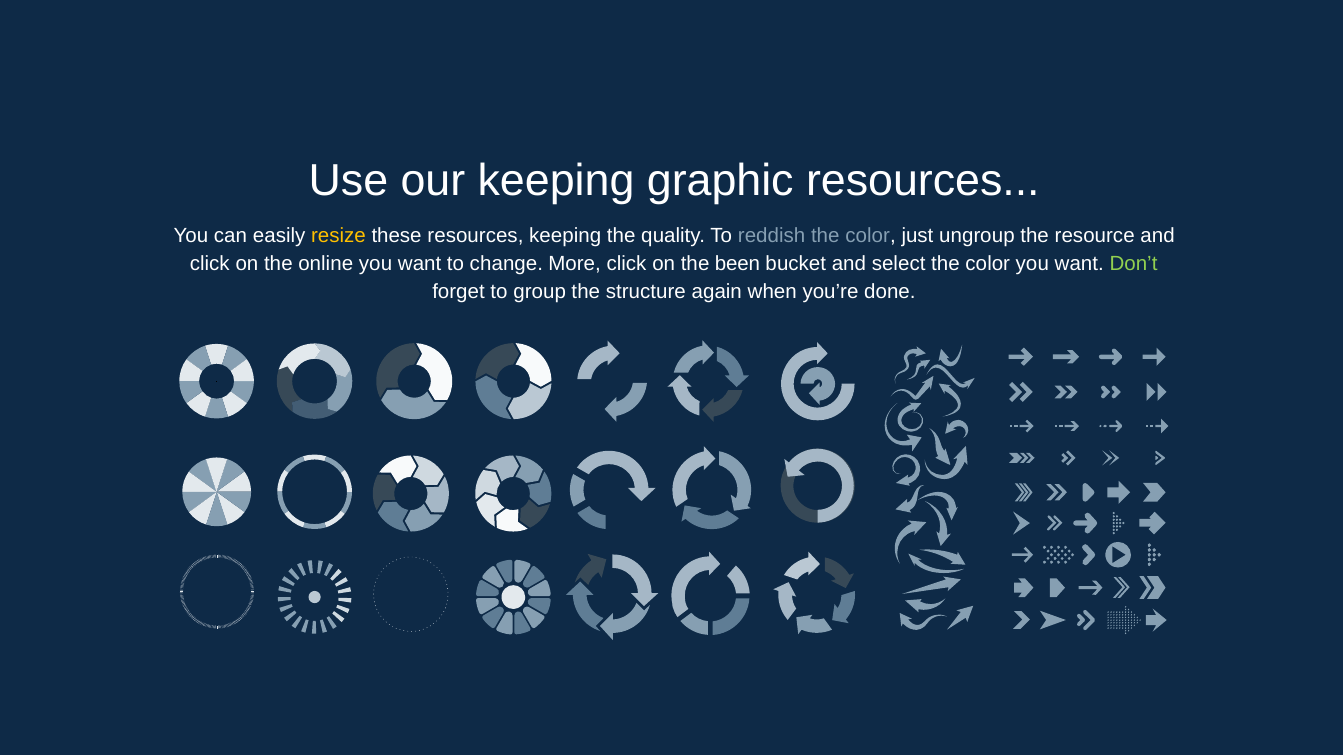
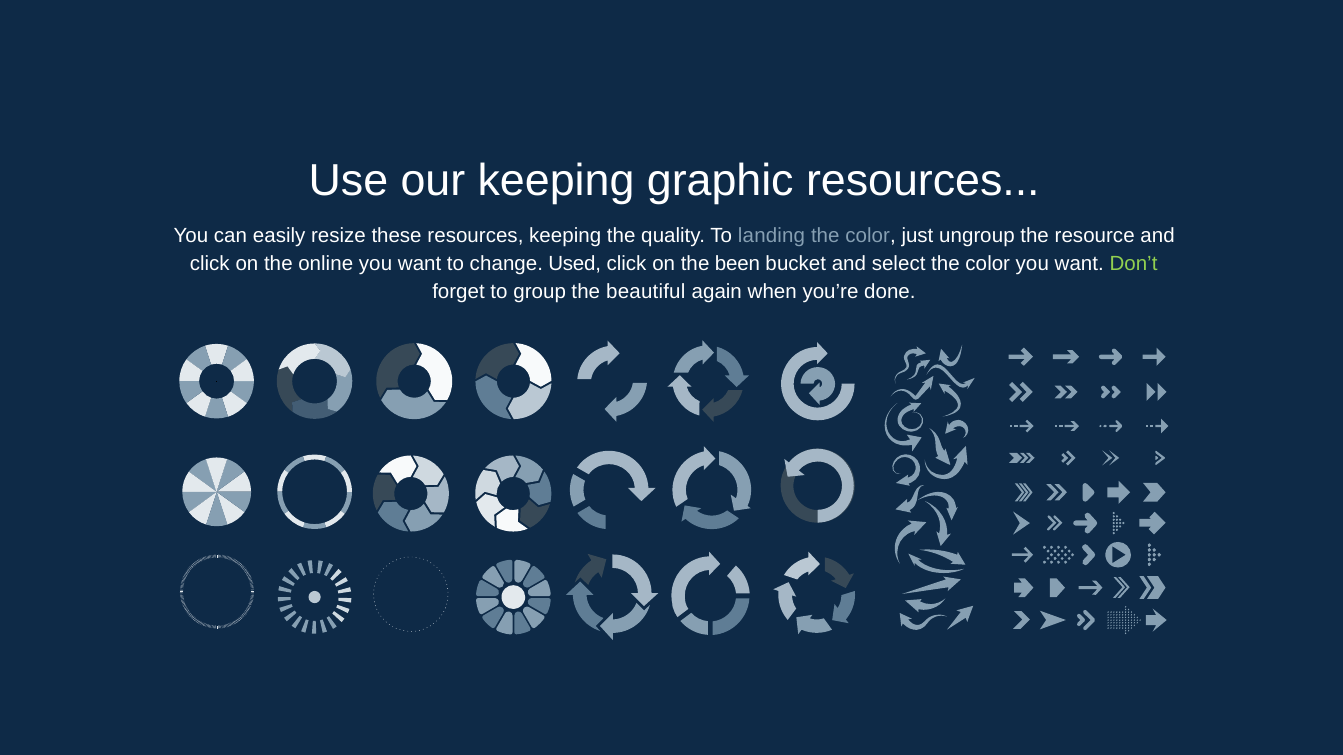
resize colour: yellow -> white (338, 236)
reddish: reddish -> landing (772, 236)
More: More -> Used (575, 264)
structure: structure -> beautiful (646, 292)
